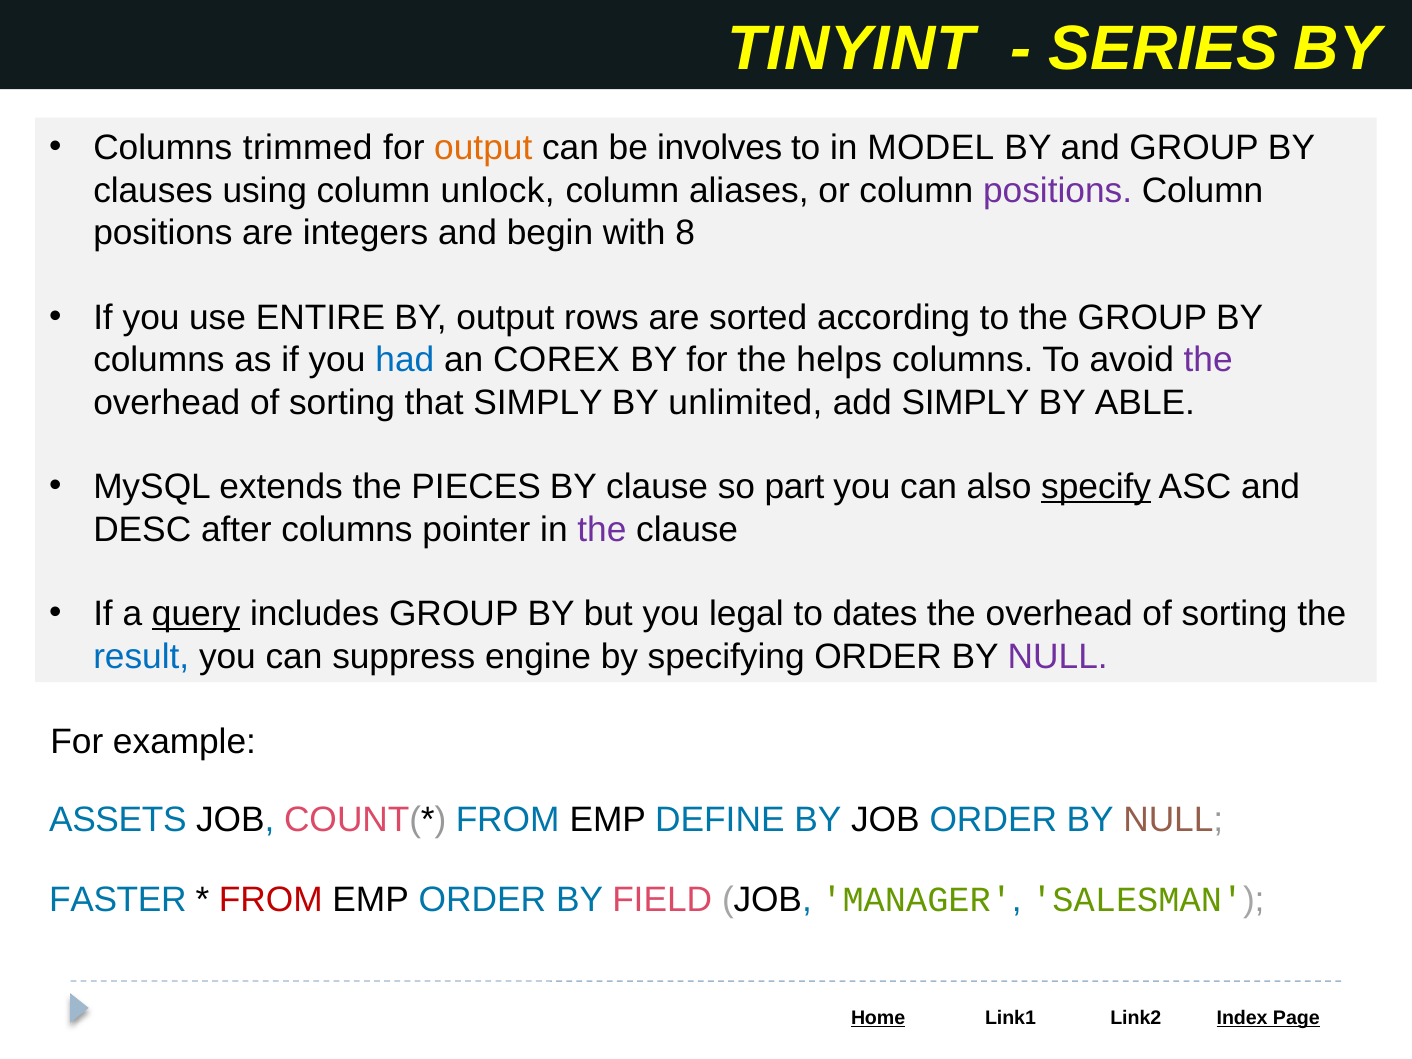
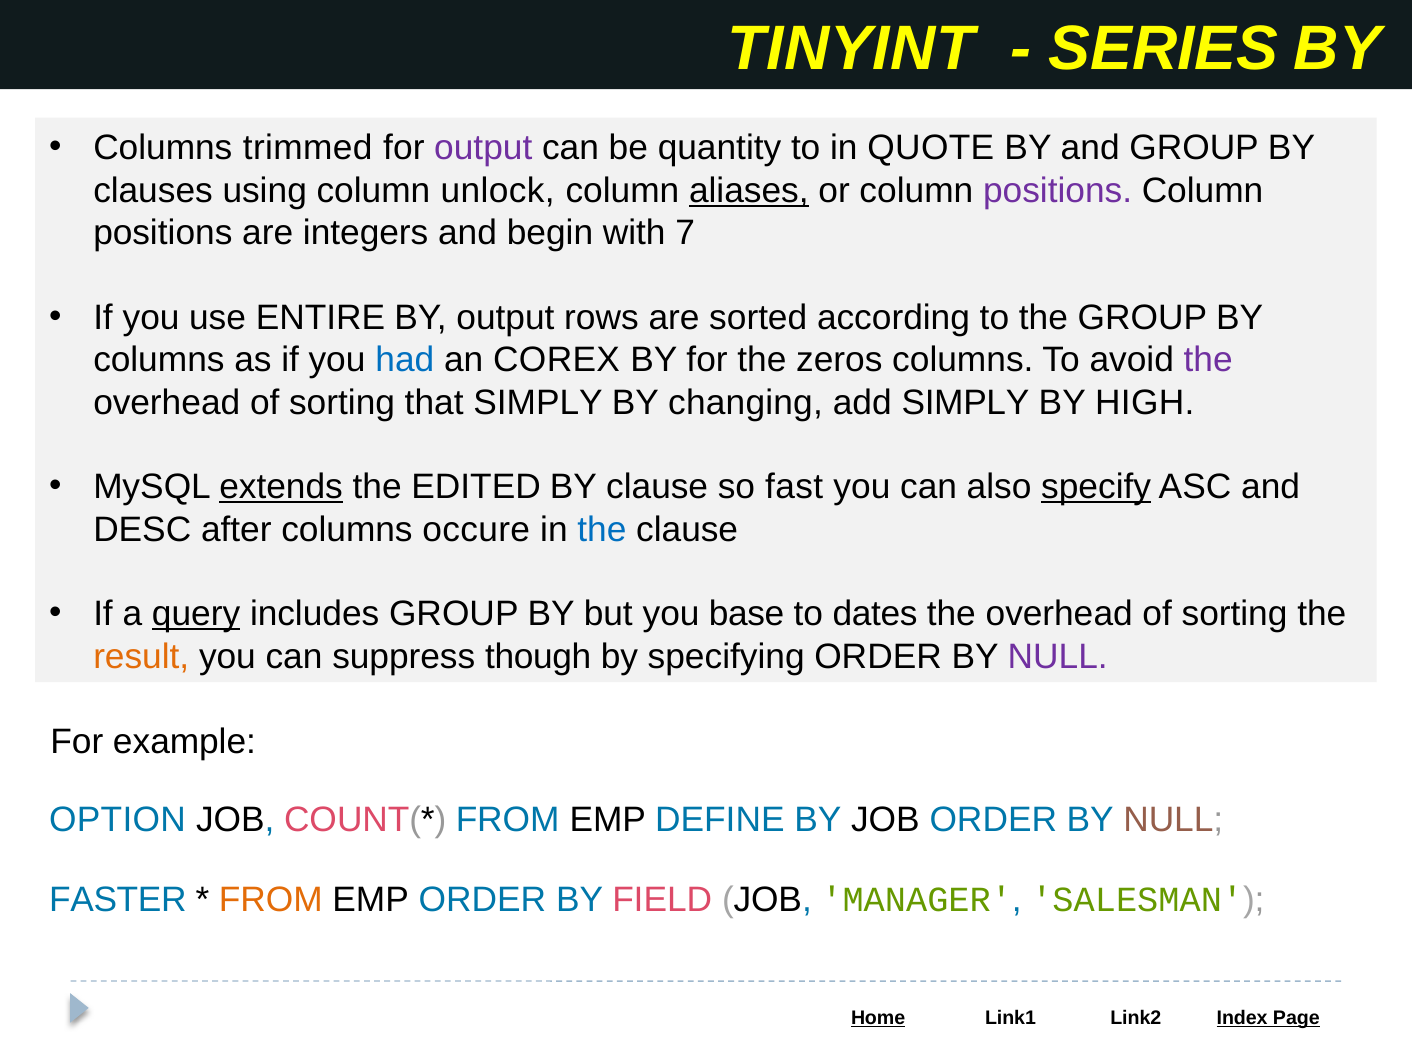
output colour: orange -> purple (483, 148)
involves: involves -> quantity (720, 148)
MODEL: MODEL -> QUOTE (931, 148)
aliases underline: none -> present (749, 191)
8: 8 -> 7 (685, 233)
helps: helps -> zeros (839, 360)
unlimited: unlimited -> changing (746, 402)
ABLE: ABLE -> HIGH (1145, 402)
extends underline: none -> present (281, 487)
PIECES: PIECES -> EDITED (476, 487)
part: part -> fast (794, 487)
pointer: pointer -> occure (476, 529)
the colour: purple -> blue (602, 529)
legal: legal -> base (747, 614)
result colour: blue -> orange (141, 657)
engine: engine -> though (538, 657)
ASSETS: ASSETS -> OPTION (118, 820)
FROM colour: red -> orange (271, 900)
